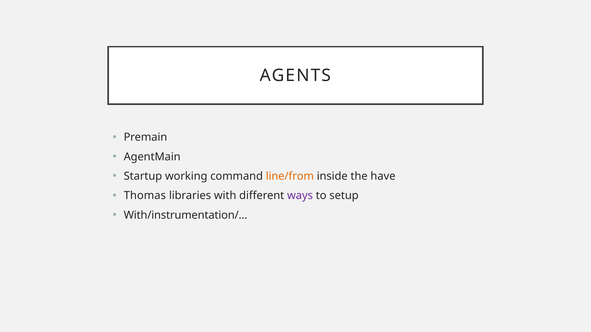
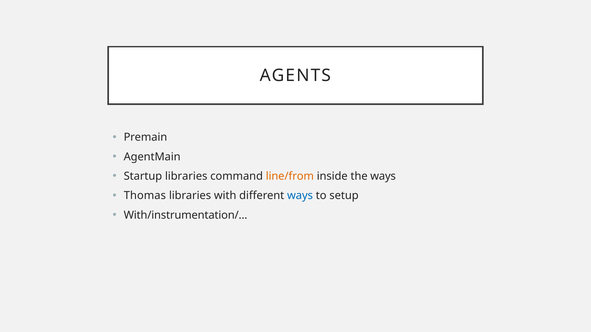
Startup working: working -> libraries (186, 176)
the have: have -> ways (383, 176)
ways colour: purple -> blue (300, 196)
